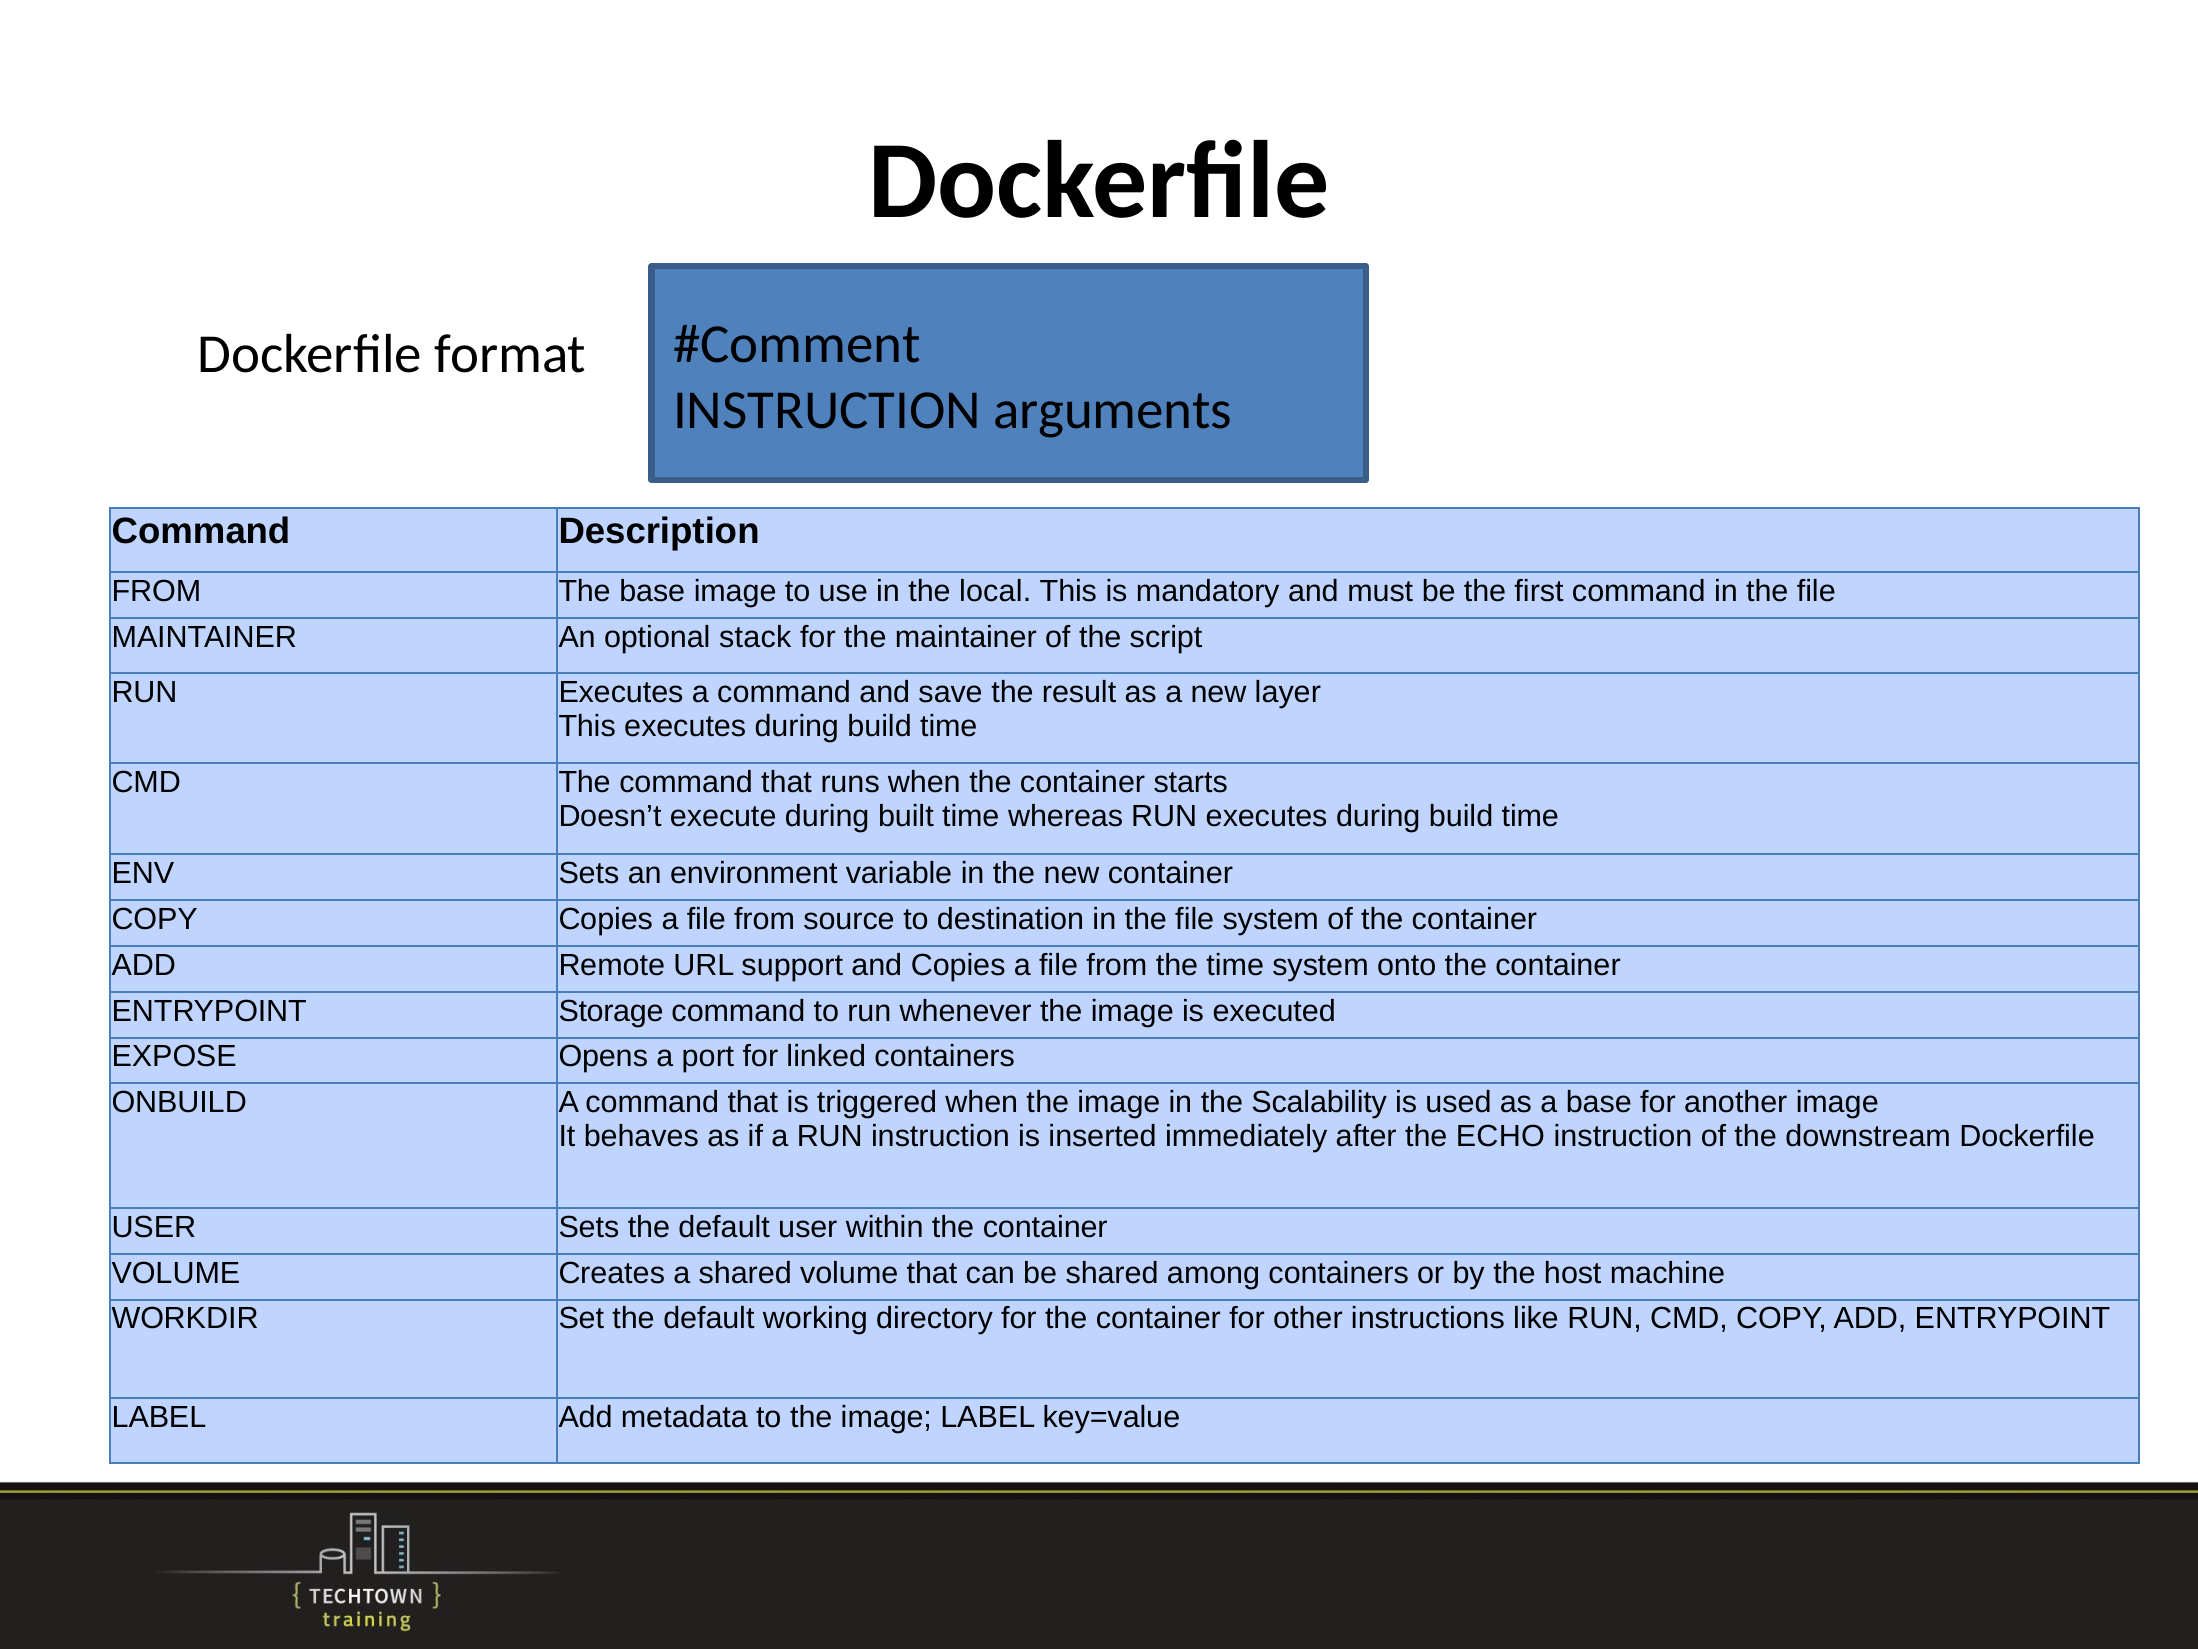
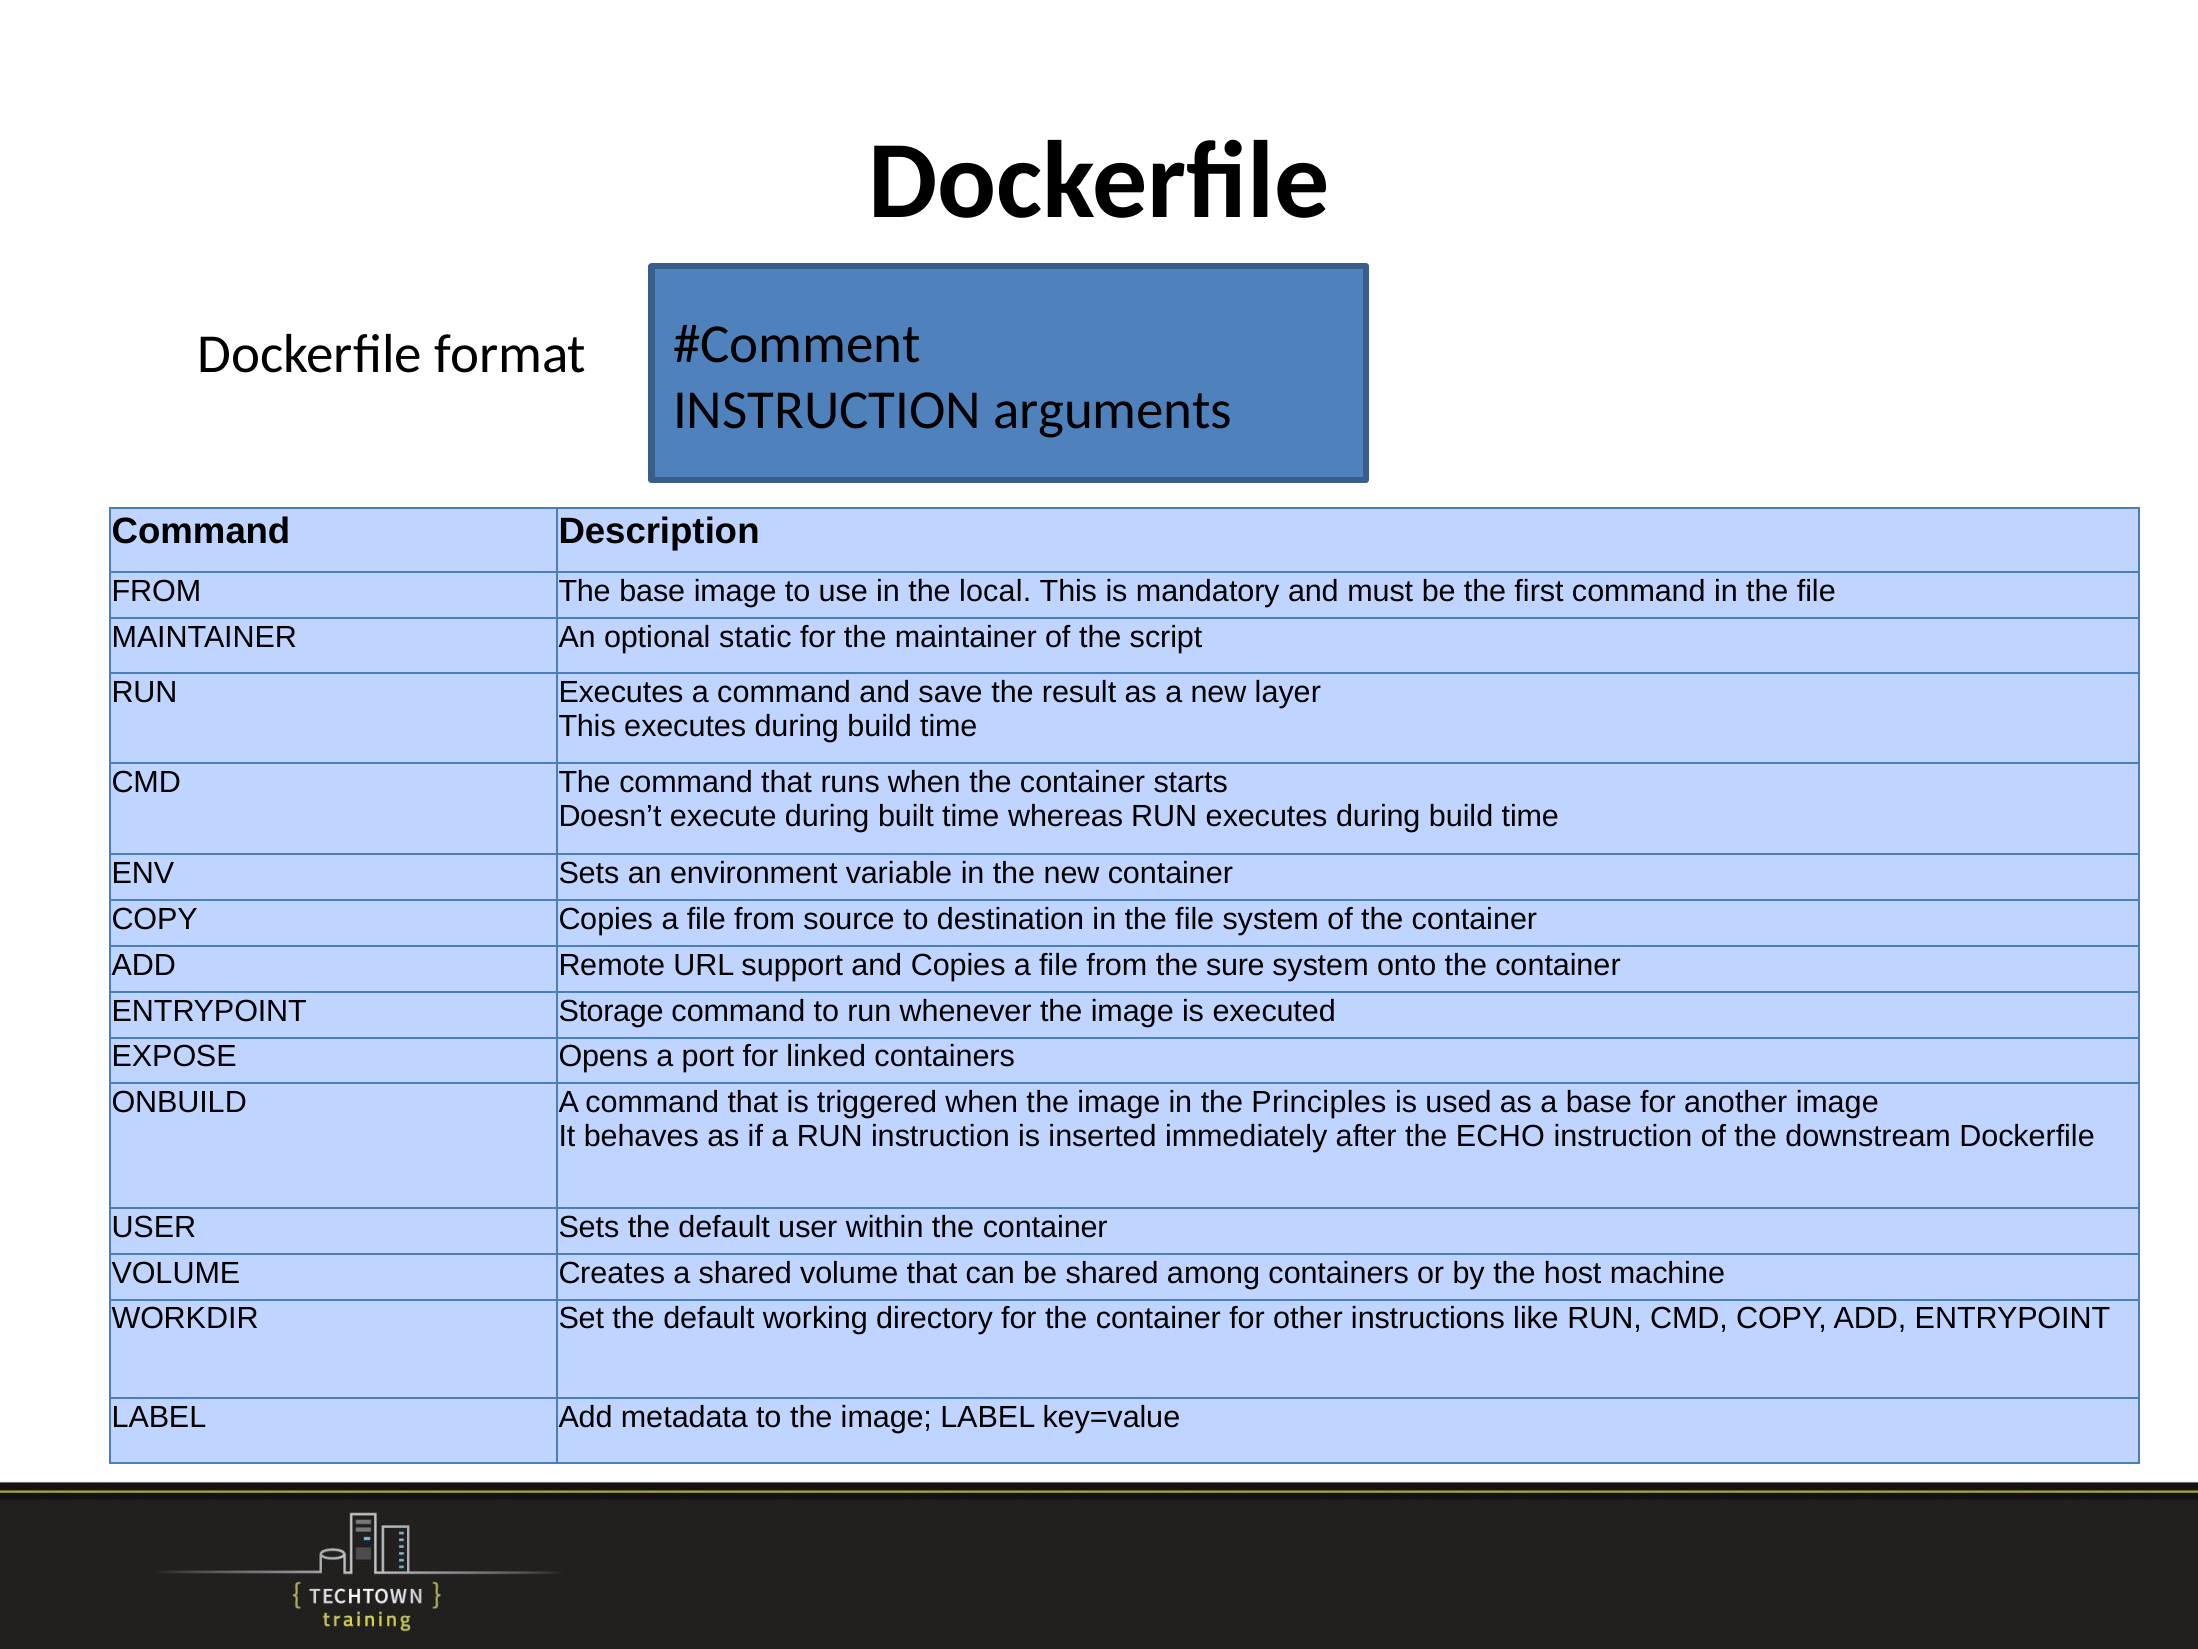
stack: stack -> static (755, 637)
the time: time -> sure (1235, 965)
Scalability: Scalability -> Principles (1319, 1102)
